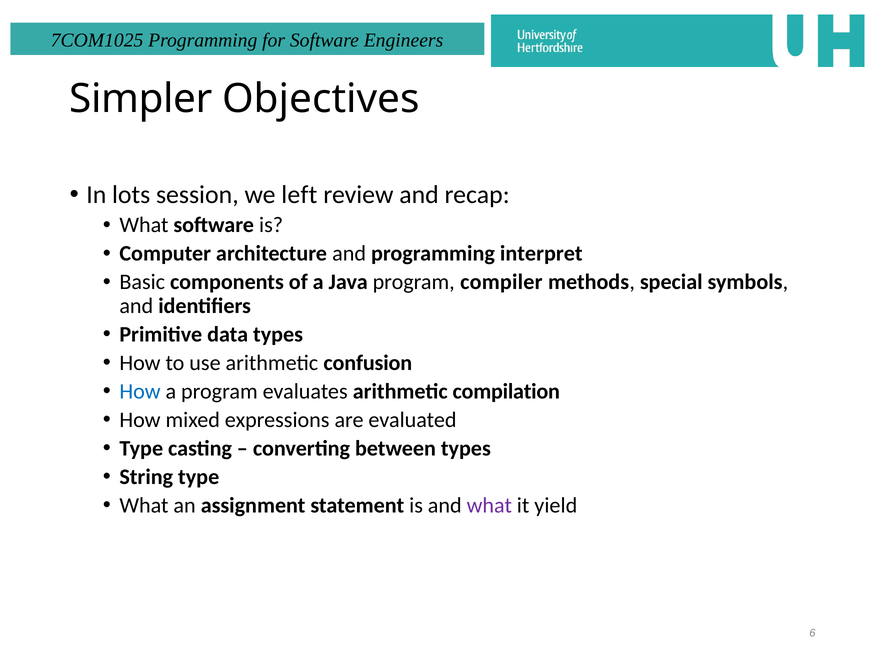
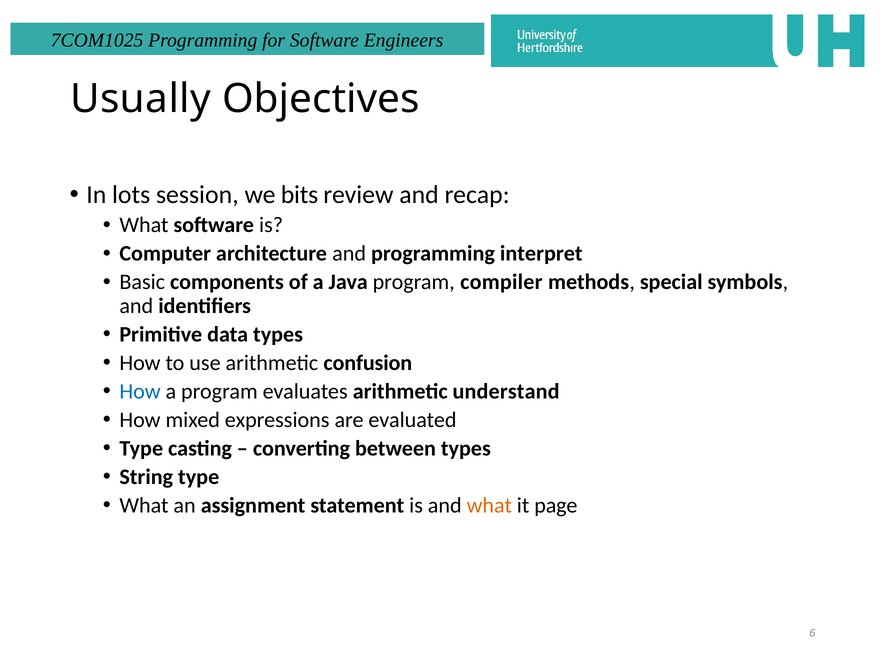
Simpler: Simpler -> Usually (140, 99)
left: left -> bits (300, 195)
compilation: compilation -> understand (506, 392)
what colour: purple -> orange (489, 506)
yield: yield -> page (556, 506)
